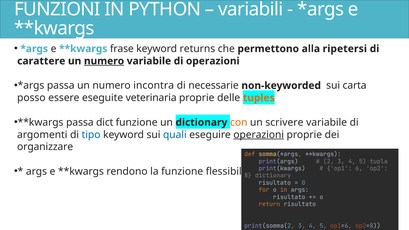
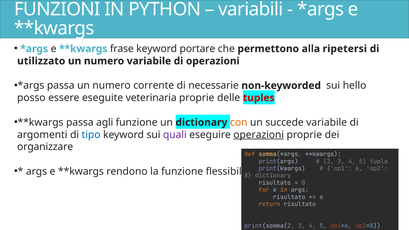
returns: returns -> portare (197, 49)
carattere: carattere -> utilizzato (41, 61)
numero underline: present -> none (104, 61)
incontra: incontra -> corrente (154, 86)
carta: carta -> hello (355, 86)
tuples colour: orange -> red (259, 98)
dict: dict -> agli (105, 122)
scrivere: scrivere -> succede (284, 122)
quali colour: blue -> purple (175, 135)
